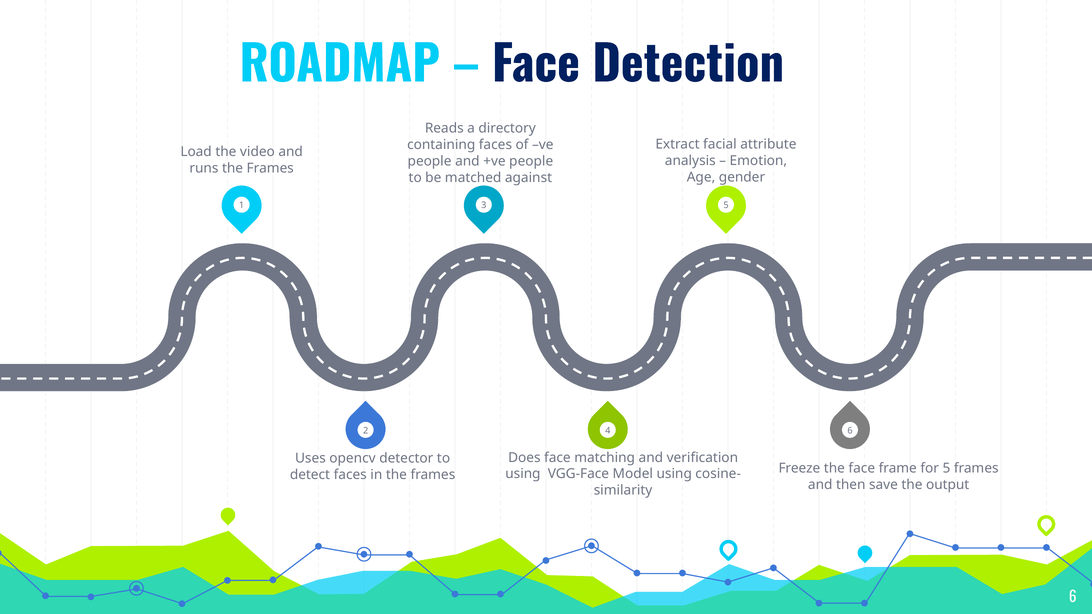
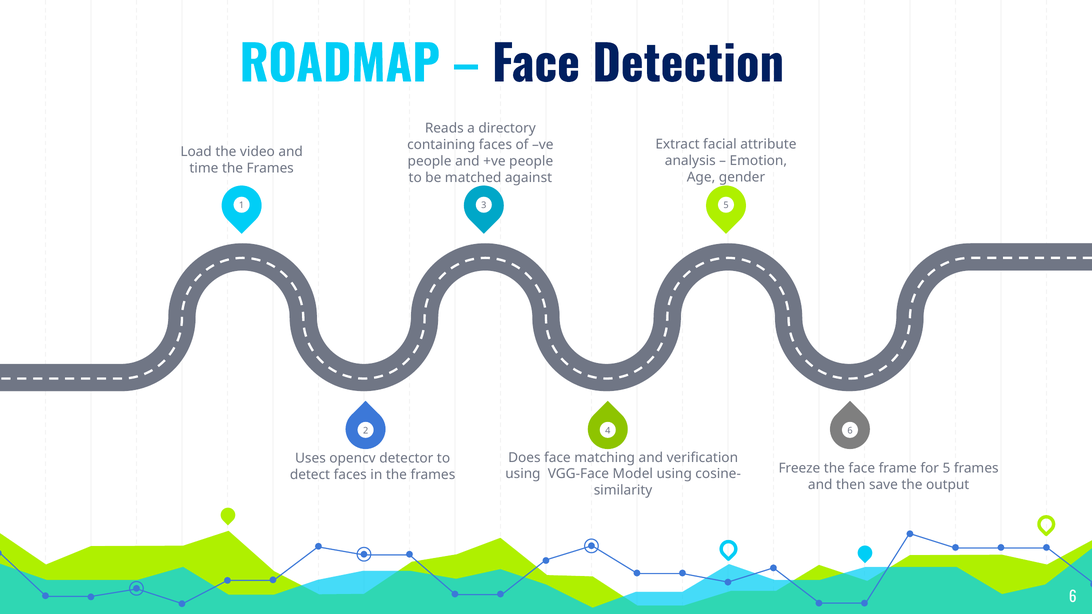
runs: runs -> time (204, 168)
